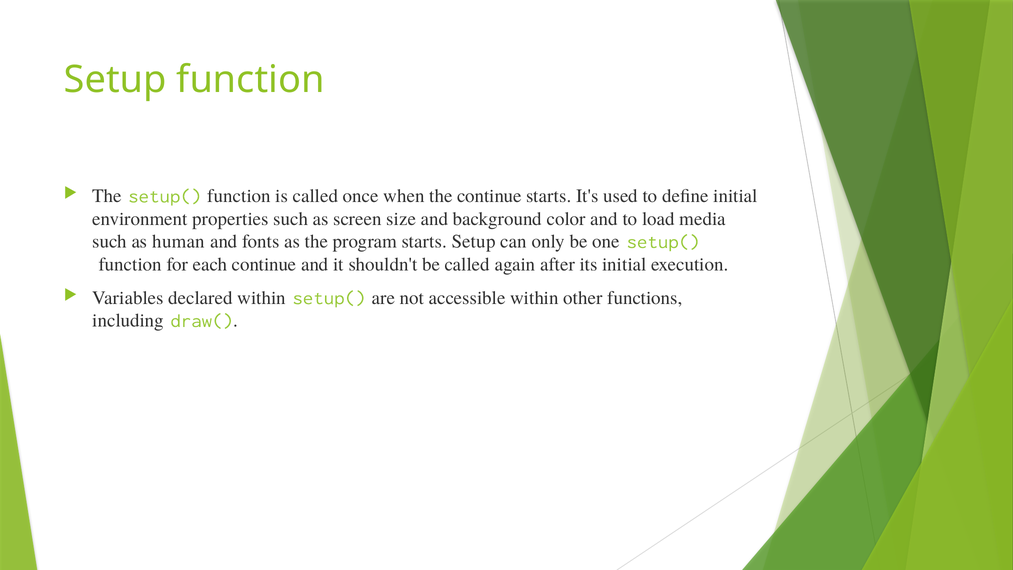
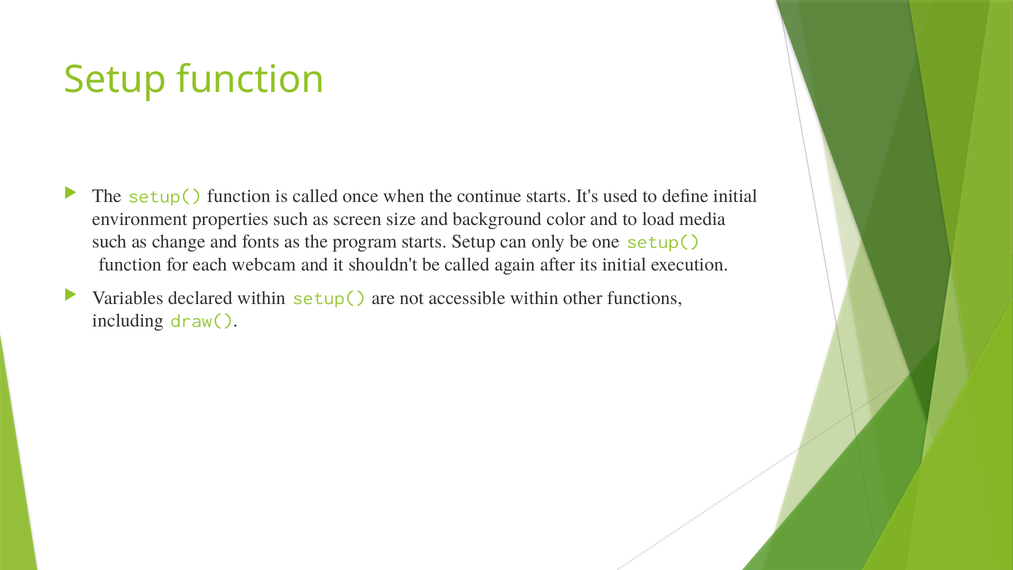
human: human -> change (179, 242)
each continue: continue -> webcam (264, 264)
